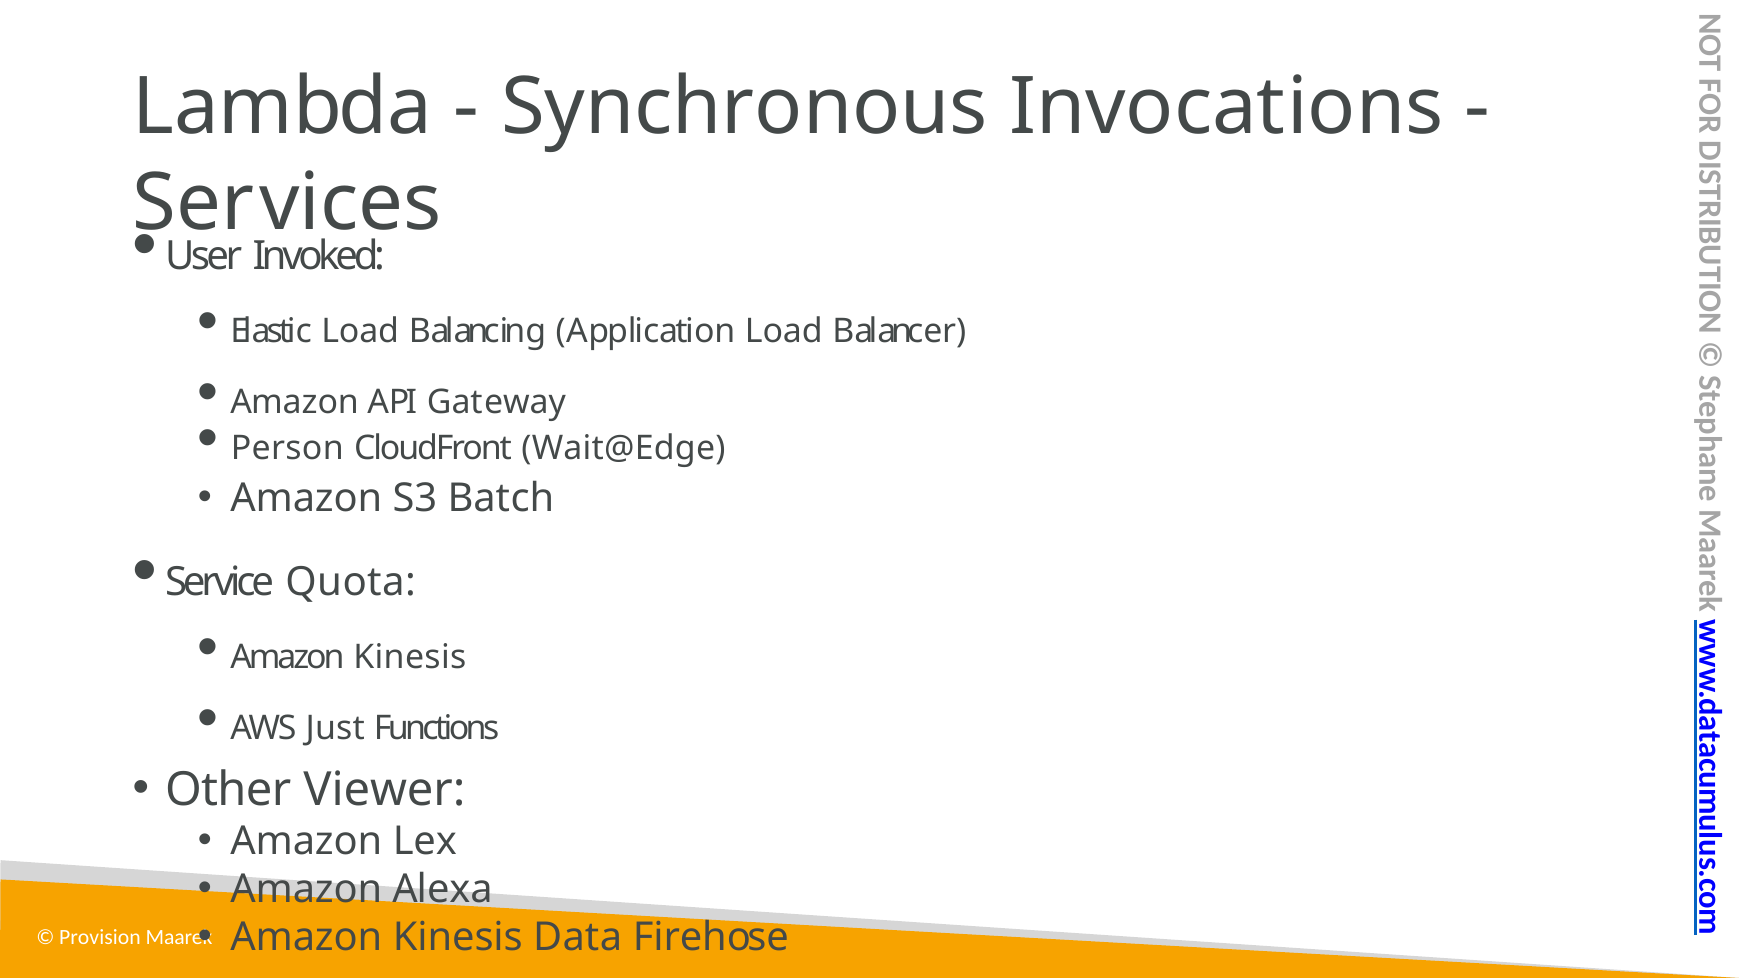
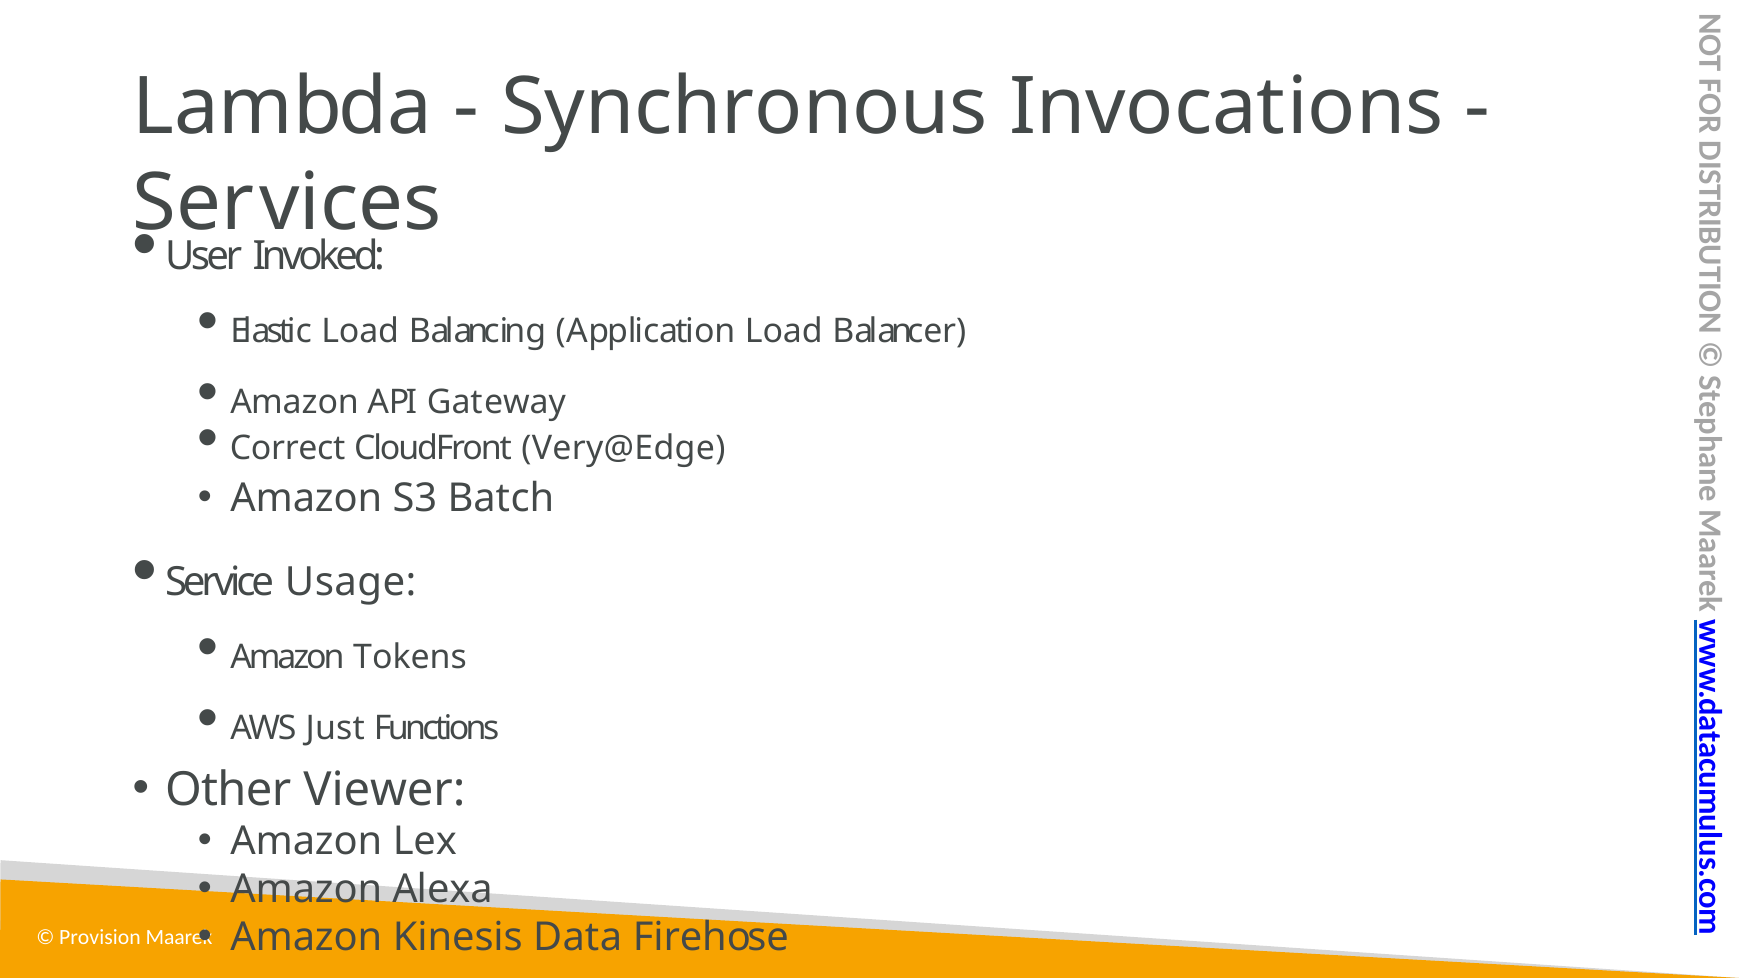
Person: Person -> Correct (288, 449)
Wait@Edge: Wait@Edge -> Very@Edge (623, 449)
Quota: Quota -> Usage (351, 583)
Kinesis: Kinesis -> Tokens (410, 658)
